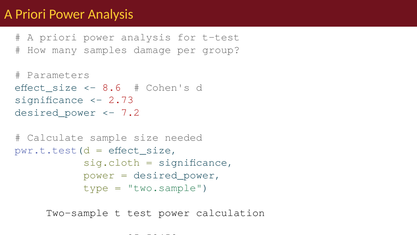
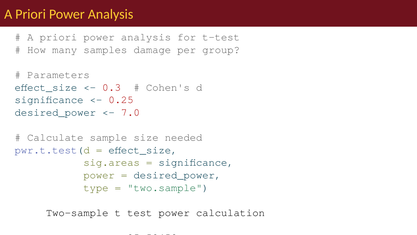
8.6: 8.6 -> 0.3 (112, 87)
2.73: 2.73 -> 0.25 (121, 100)
7.2: 7.2 -> 7.0 (130, 112)
sig.cloth: sig.cloth -> sig.areas (112, 162)
